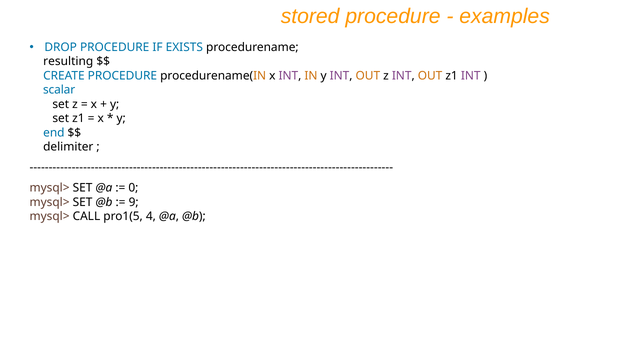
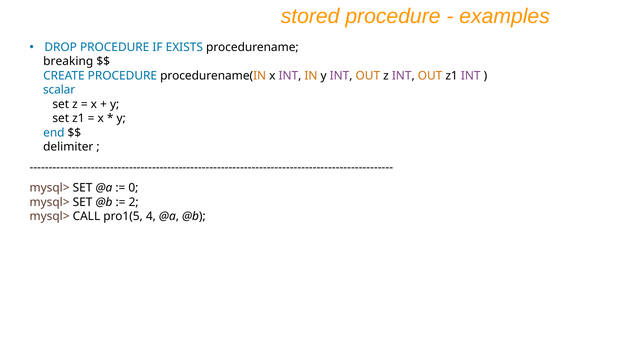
resulting: resulting -> breaking (68, 62)
9: 9 -> 2 (134, 203)
